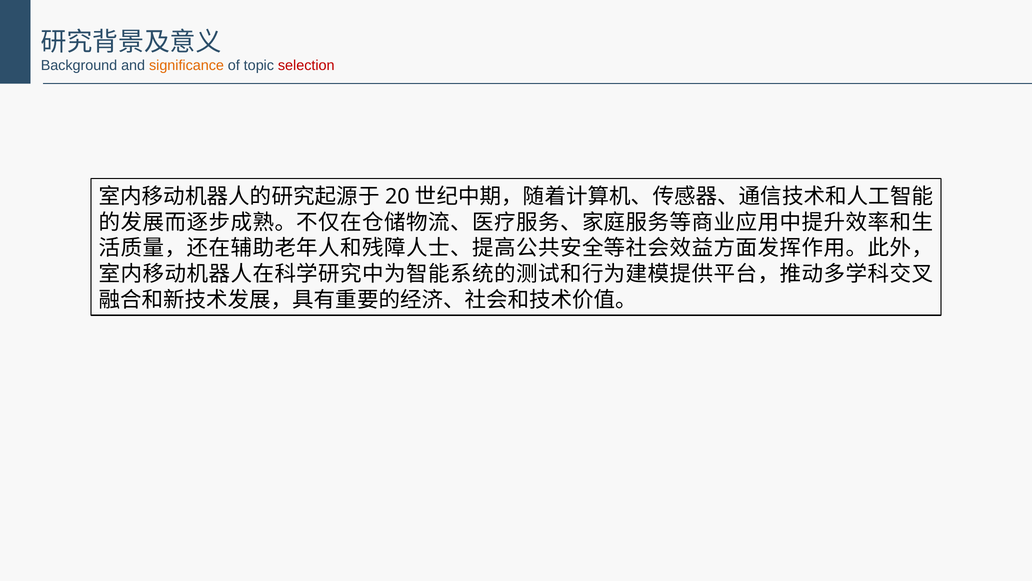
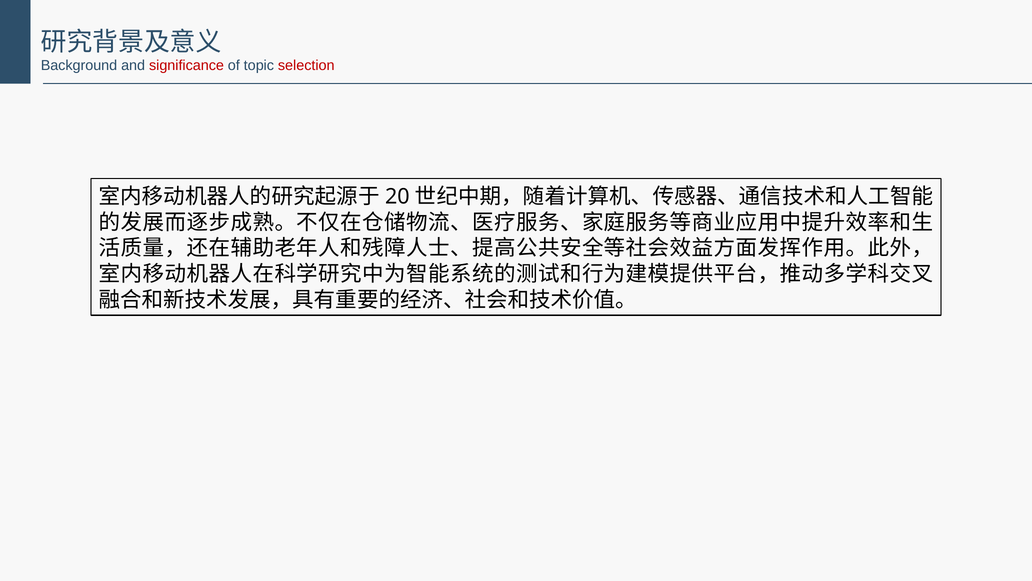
significance colour: orange -> red (186, 65)
